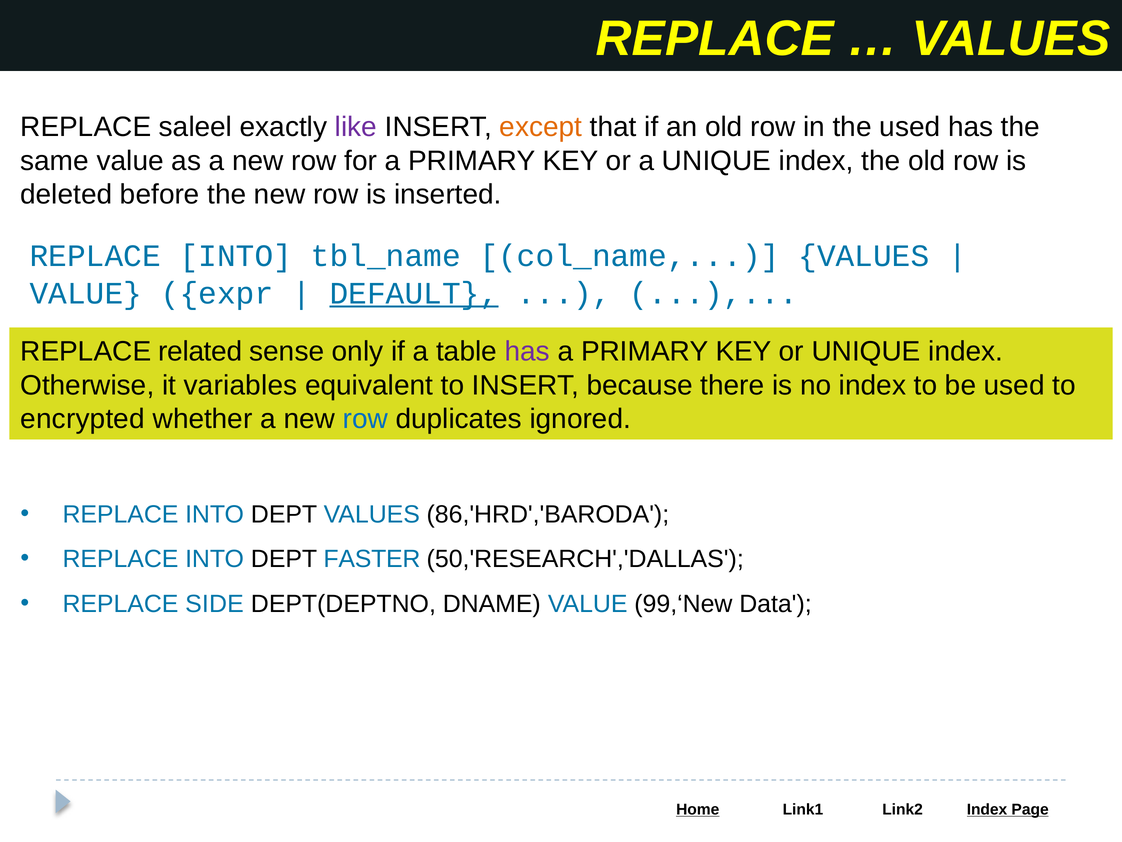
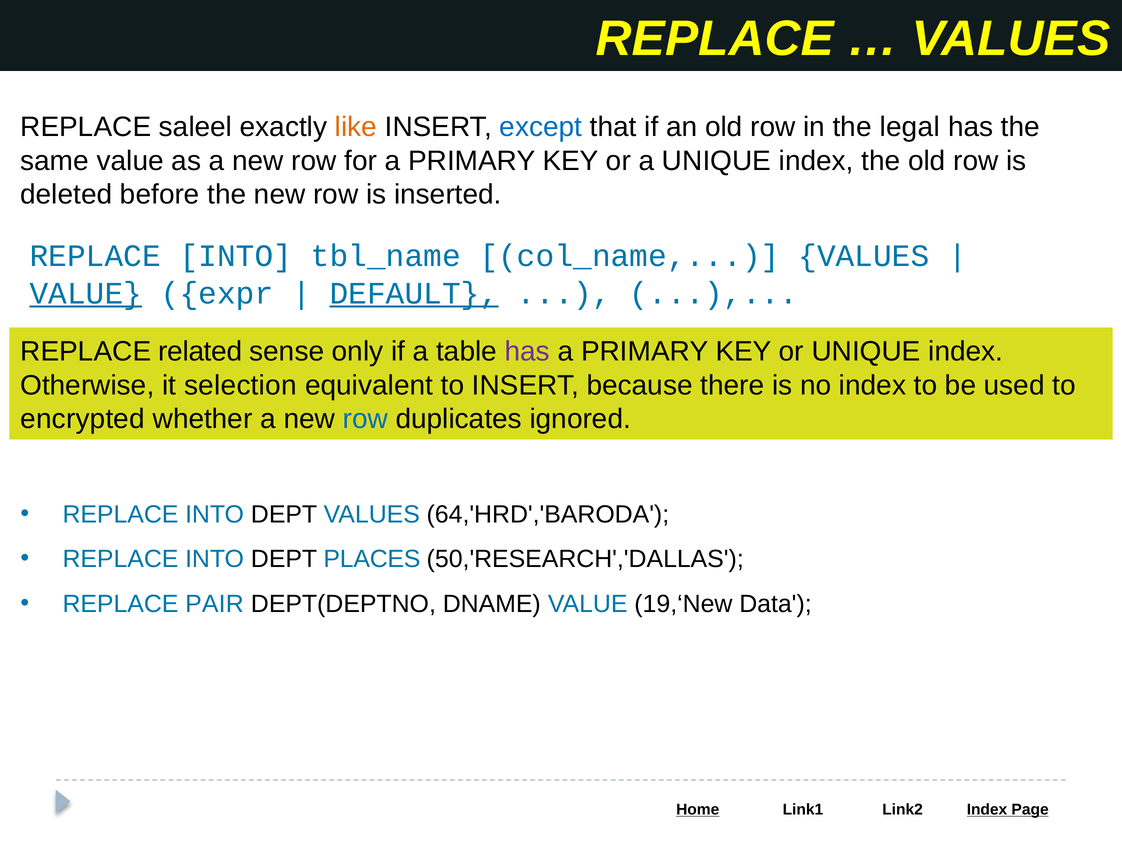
like colour: purple -> orange (356, 127)
except colour: orange -> blue (541, 127)
the used: used -> legal (910, 127)
VALUE underline: none -> present (86, 293)
variables: variables -> selection (240, 385)
86,'HRD','BARODA: 86,'HRD','BARODA -> 64,'HRD','BARODA (548, 514)
FASTER: FASTER -> PLACES (372, 559)
SIDE: SIDE -> PAIR (214, 604)
99,‘New: 99,‘New -> 19,‘New (683, 604)
